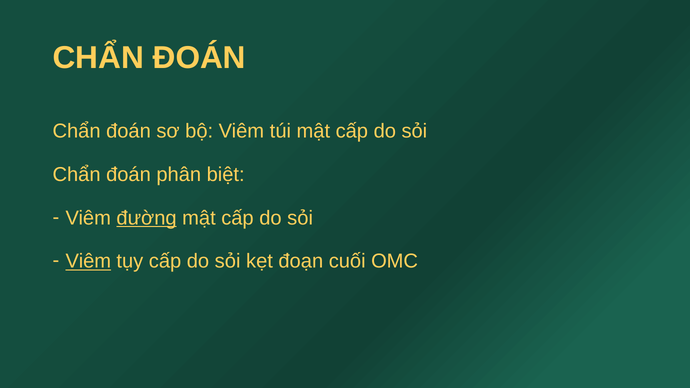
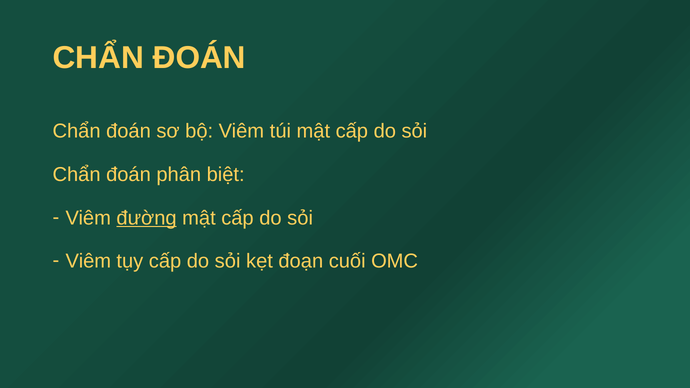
Viêm underline: present -> none (88, 261)
